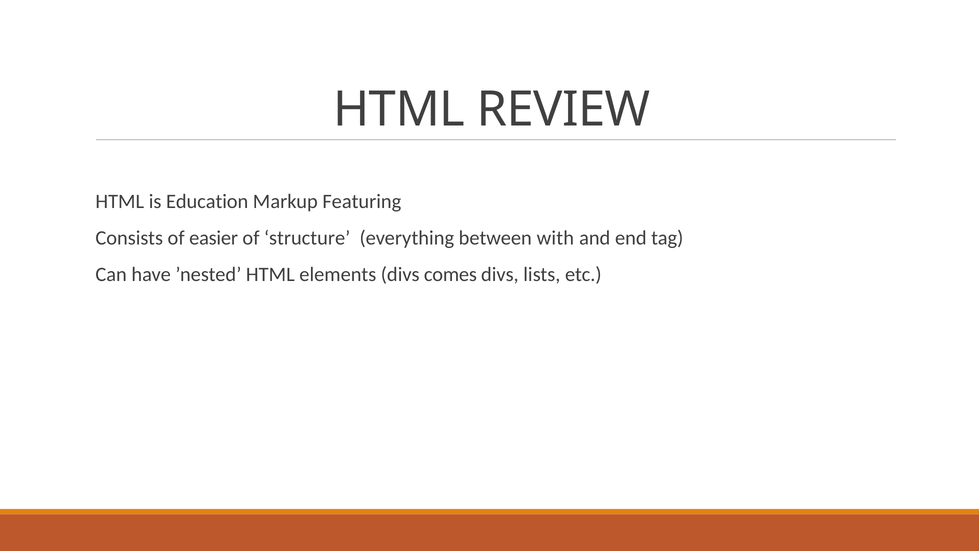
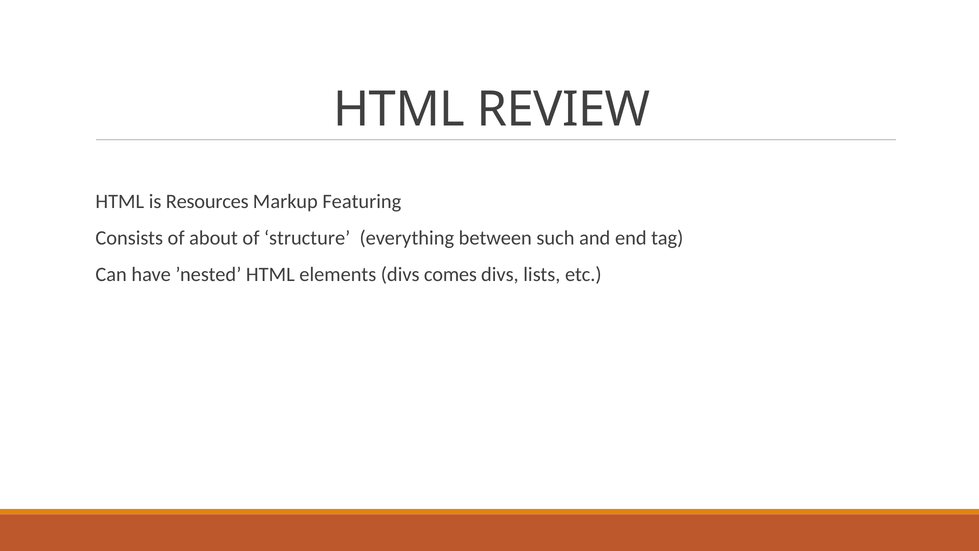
Education: Education -> Resources (207, 202)
easier: easier -> about (214, 238)
with: with -> such (555, 238)
